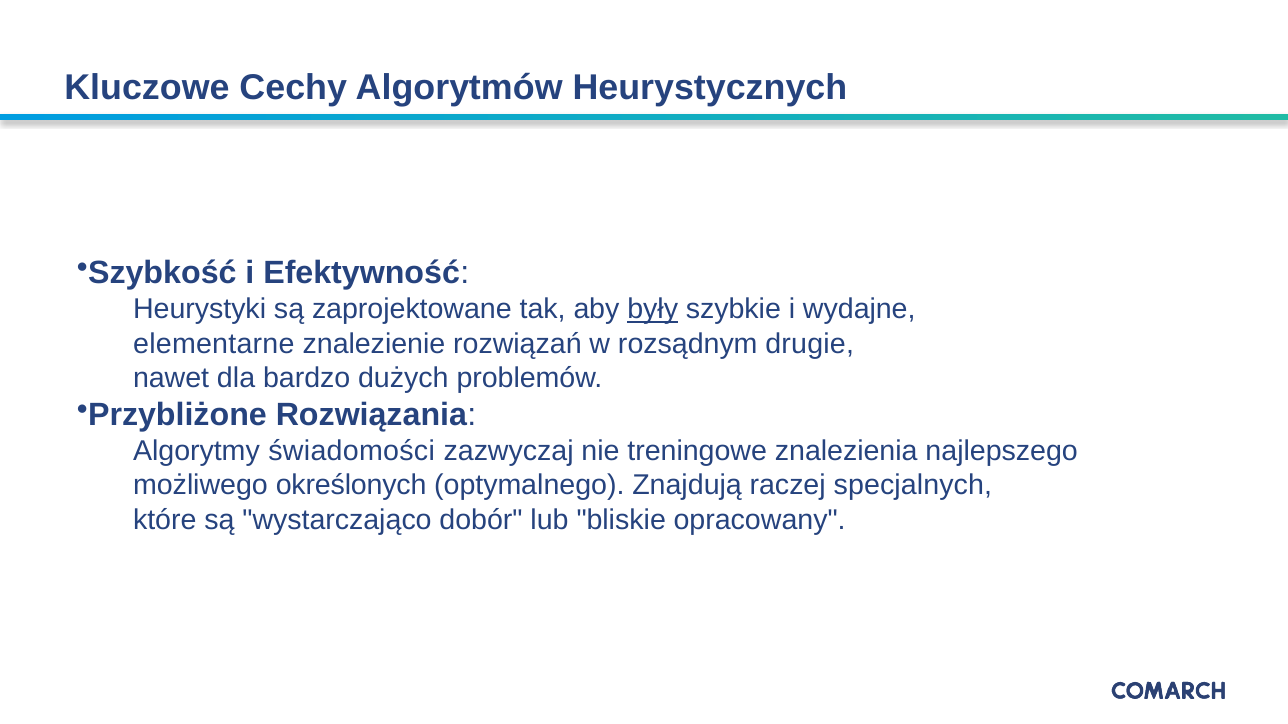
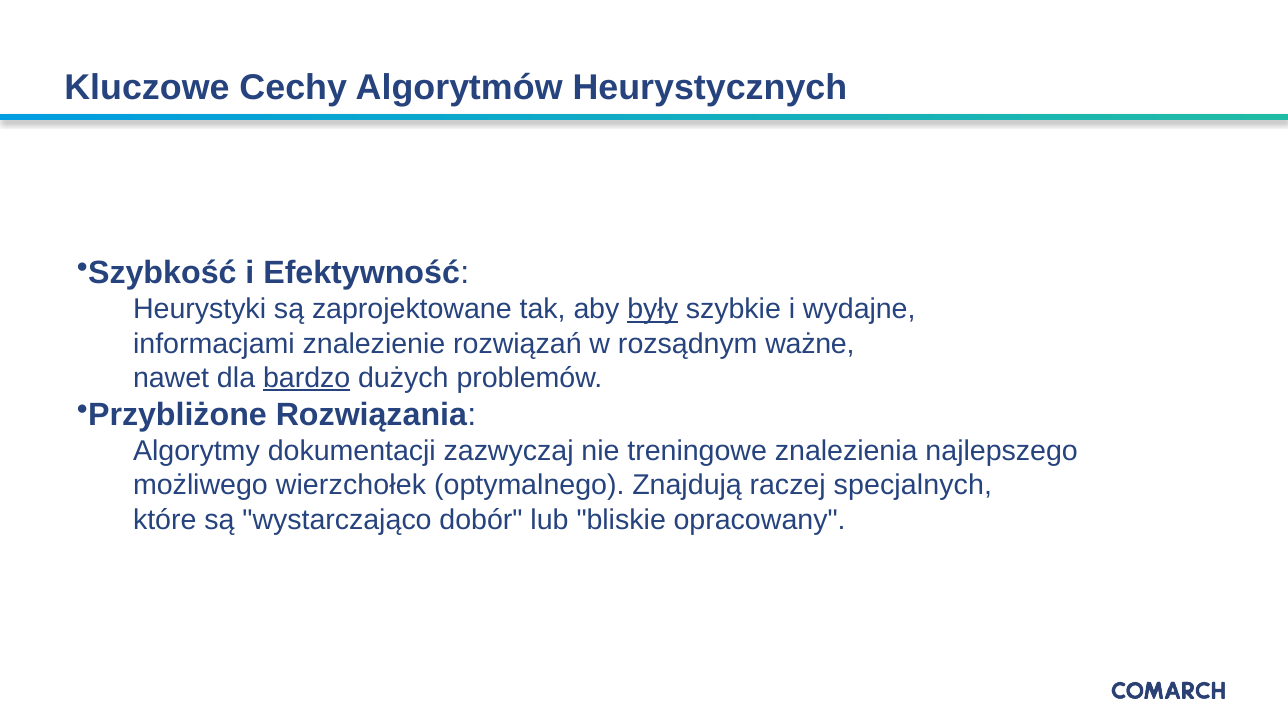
elementarne: elementarne -> informacjami (214, 344)
drugie: drugie -> ważne (810, 344)
bardzo underline: none -> present (307, 378)
świadomości: świadomości -> dokumentacji (352, 451)
określonych: określonych -> wierzchołek (351, 486)
